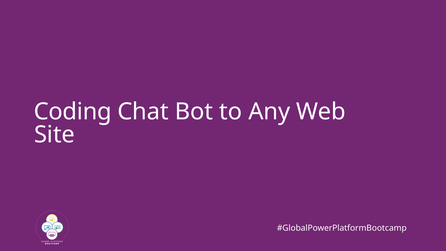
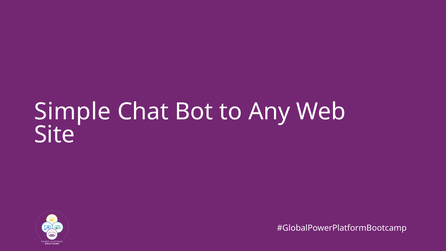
Coding: Coding -> Simple (72, 112)
